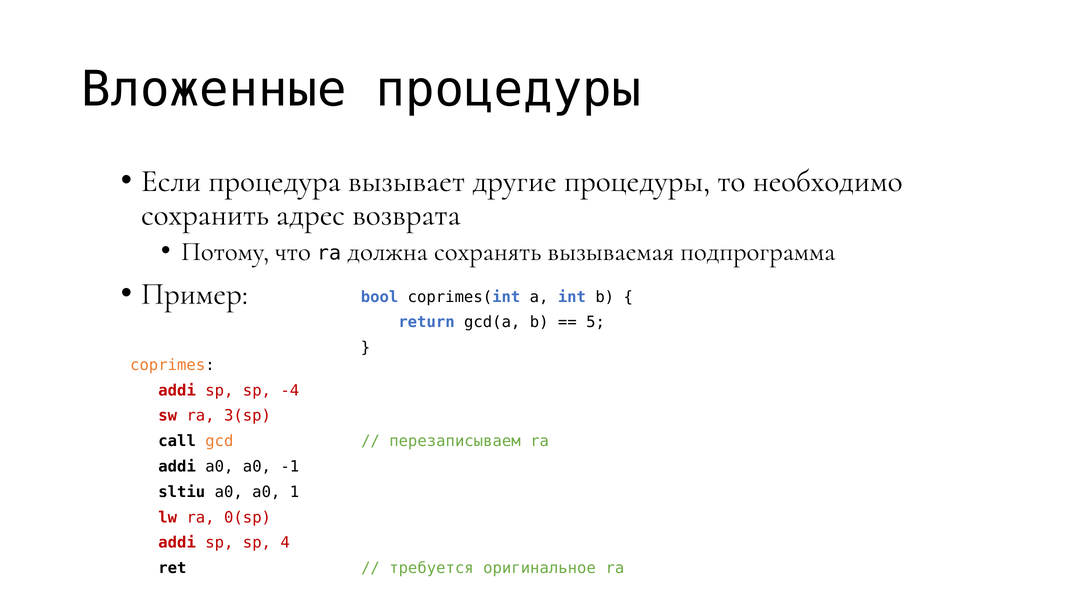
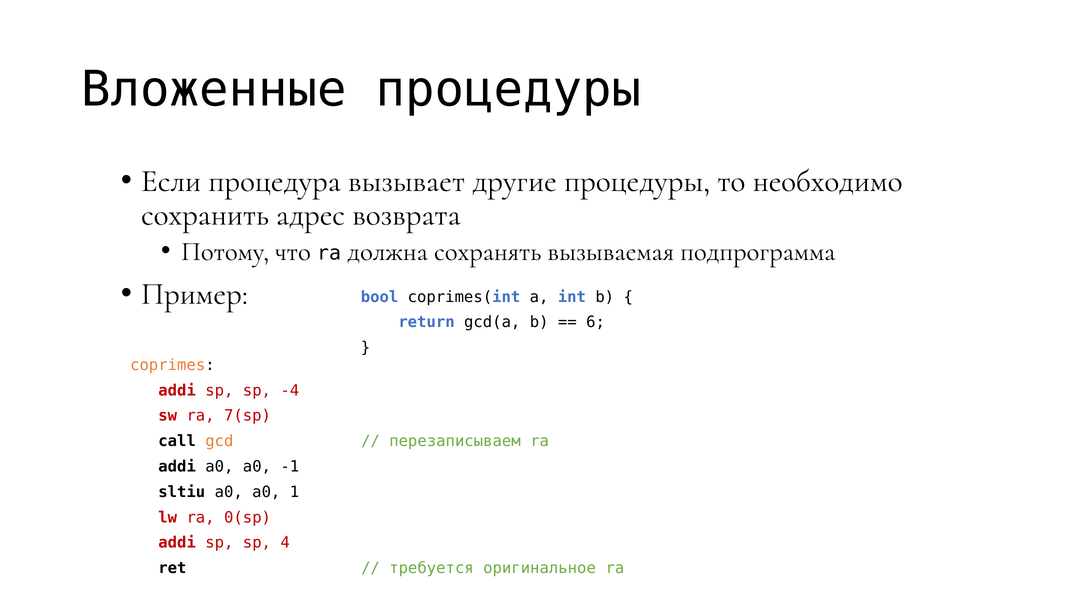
5: 5 -> 6 (596, 322)
3(sp: 3(sp -> 7(sp (247, 416)
